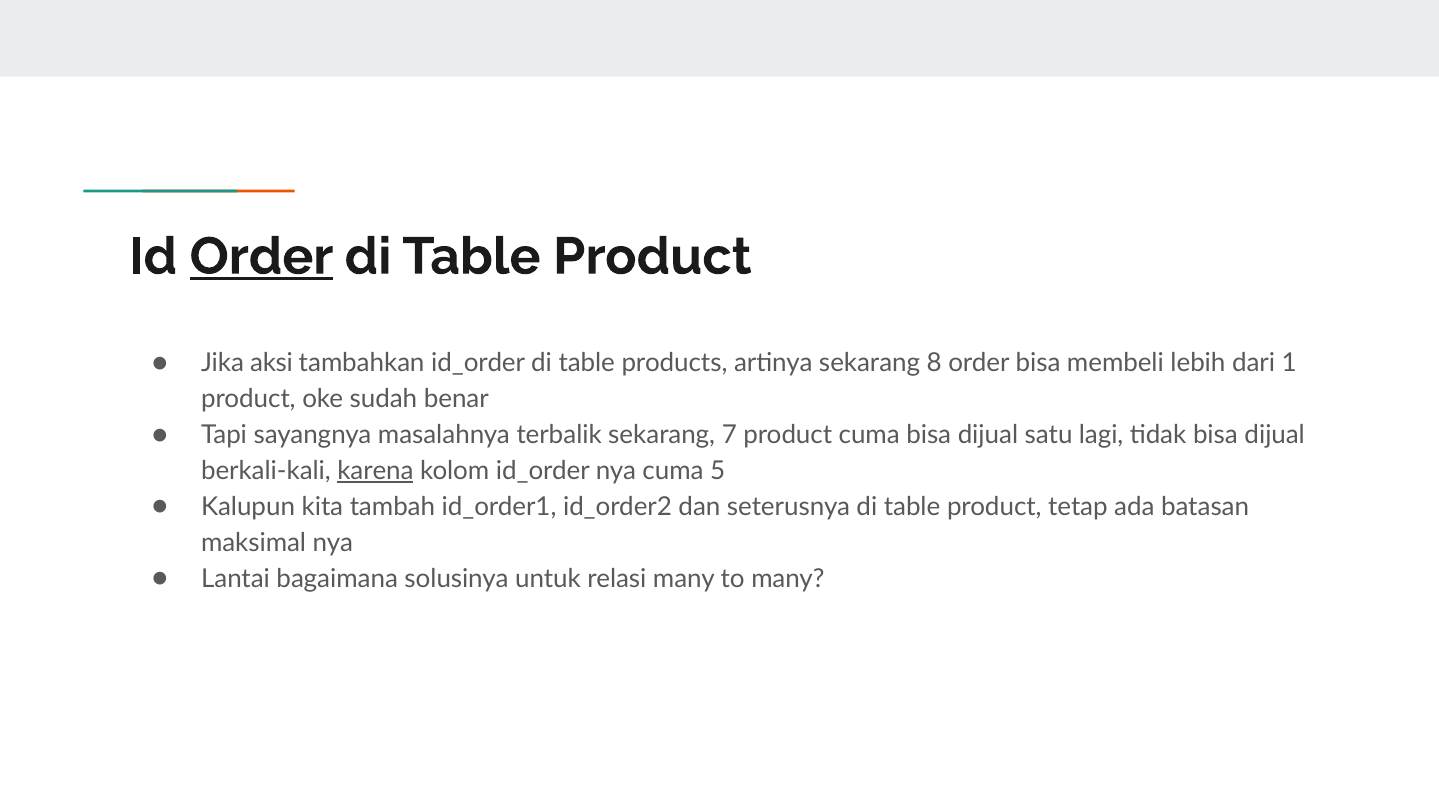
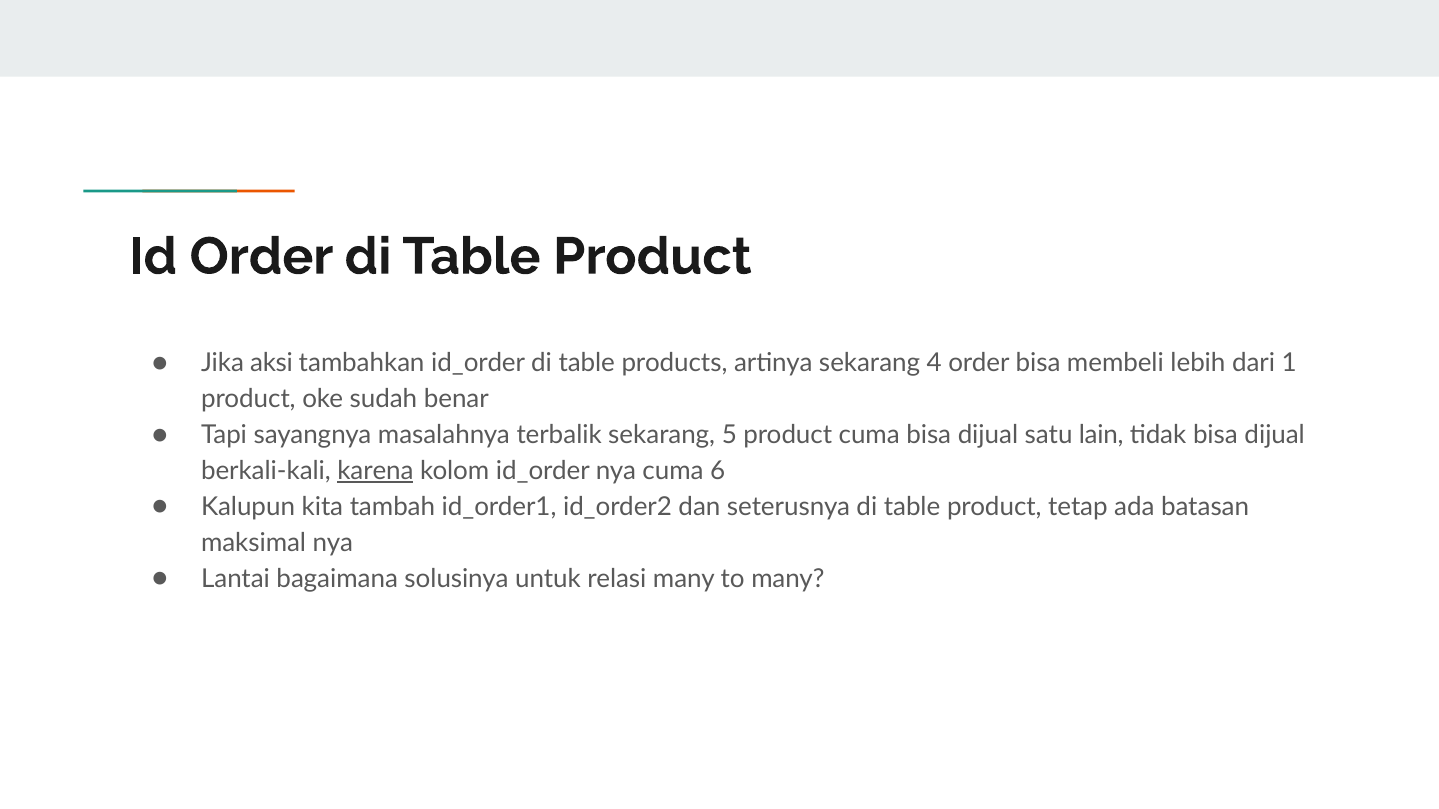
Order underline: present -> none (262, 257)
8: 8 -> 4 (934, 364)
7: 7 -> 5 (729, 435)
lagi: lagi -> lain (1101, 435)
5: 5 -> 6 (718, 471)
